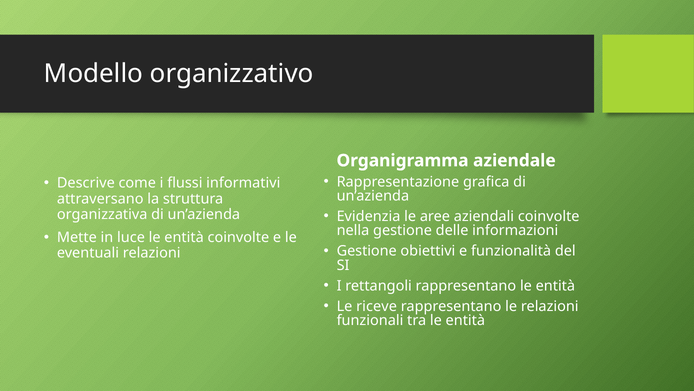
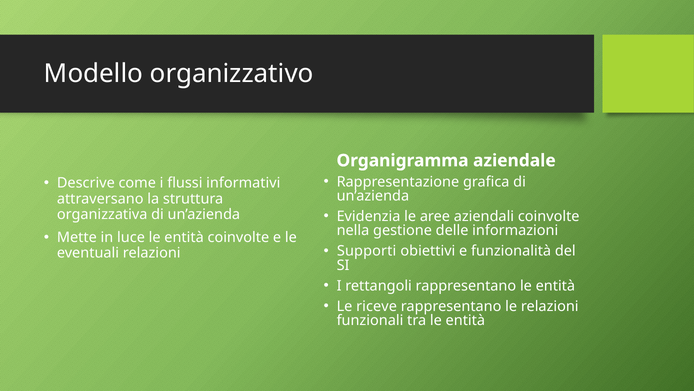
Gestione: Gestione -> Supporti (367, 251)
